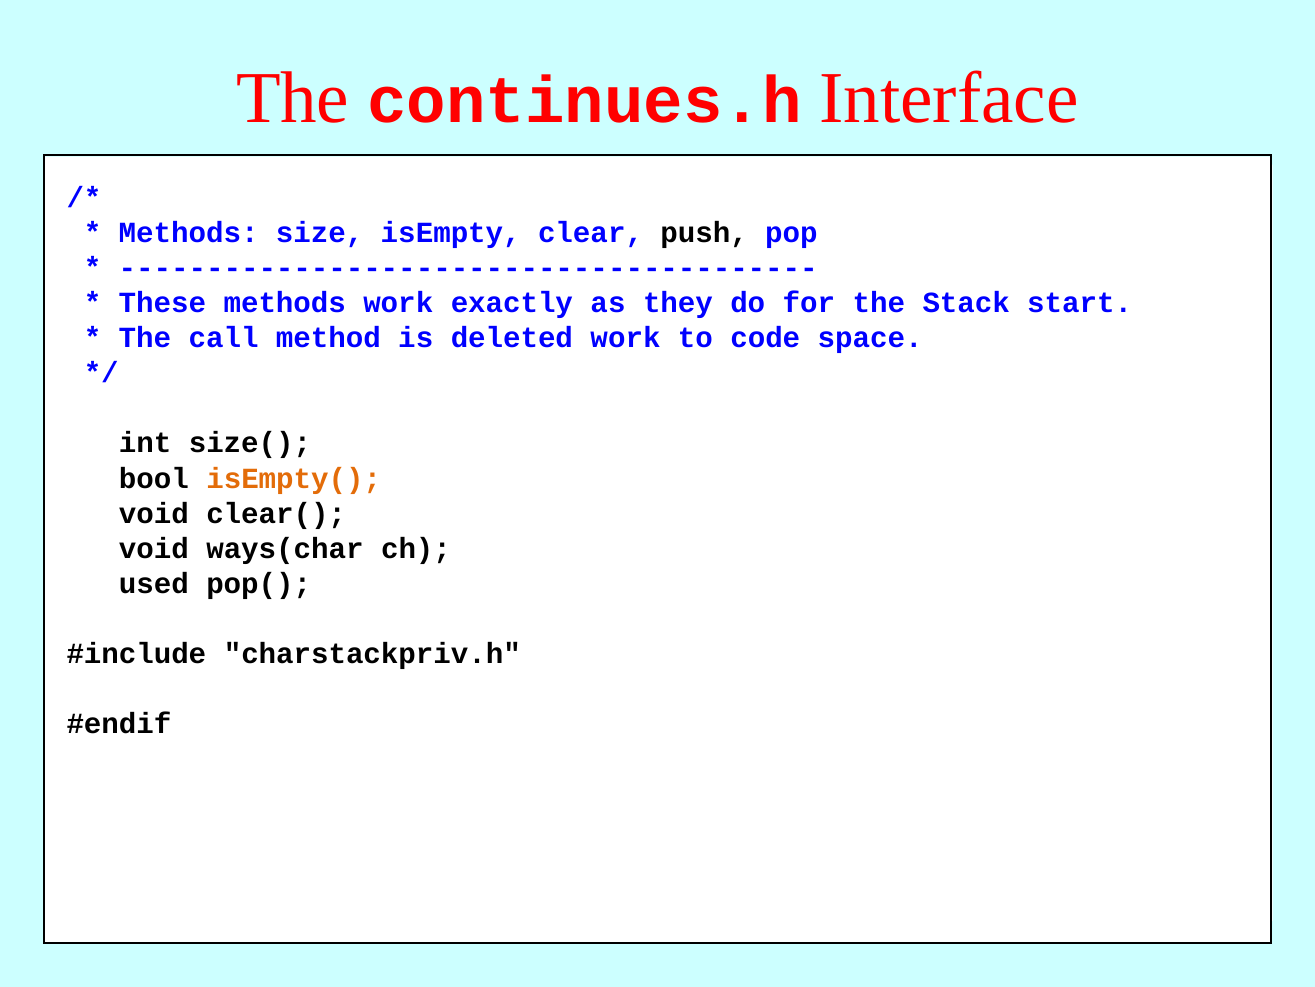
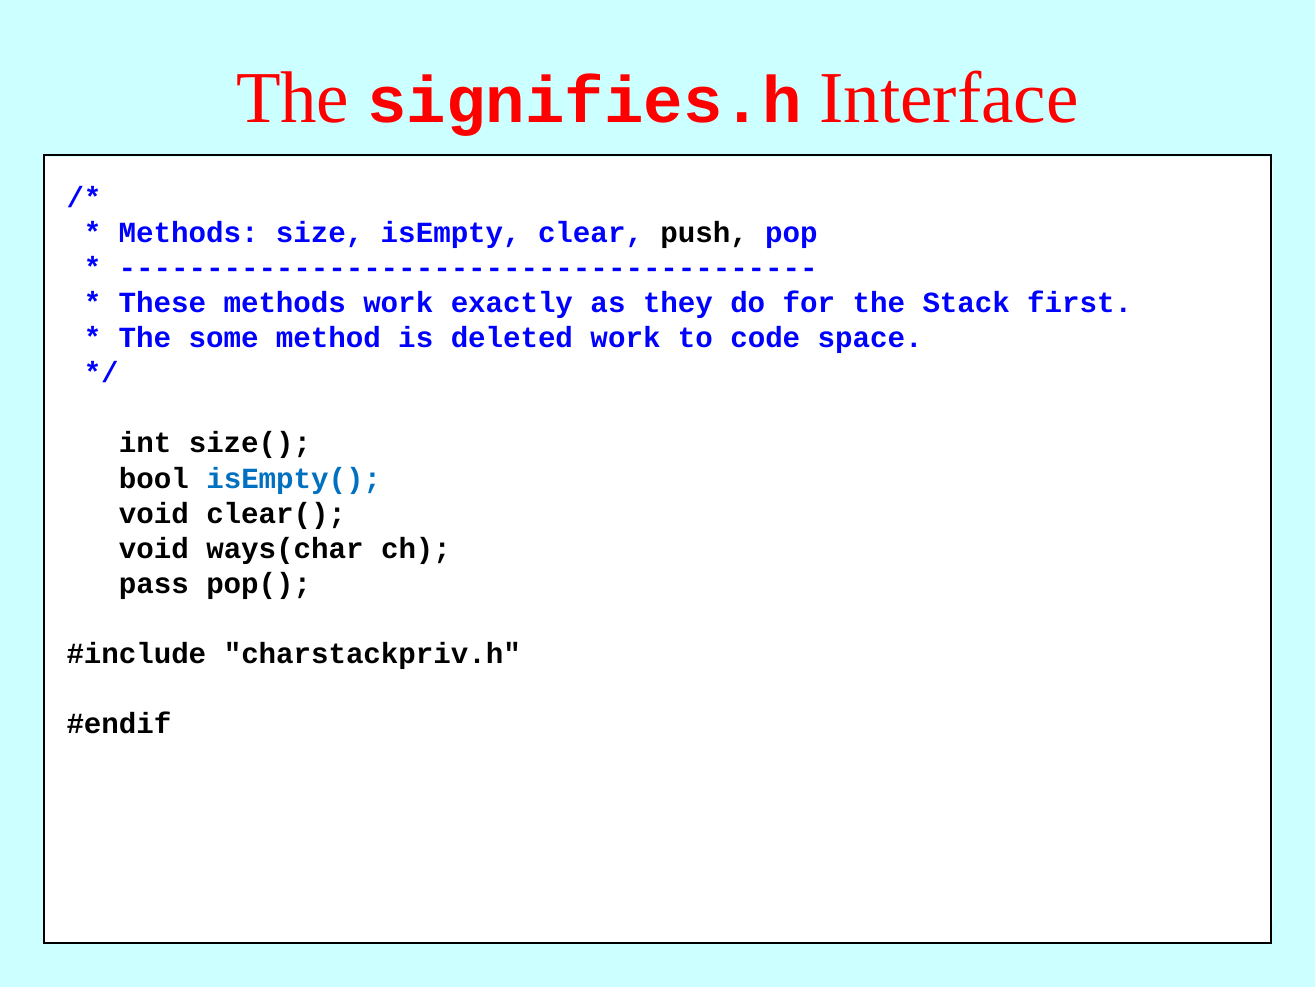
continues.h: continues.h -> signifies.h (585, 101)
start: start -> first (1080, 303)
call: call -> some (224, 338)
isEmpty( colour: orange -> blue (294, 478)
used: used -> pass (154, 583)
